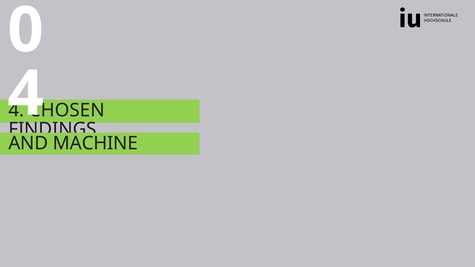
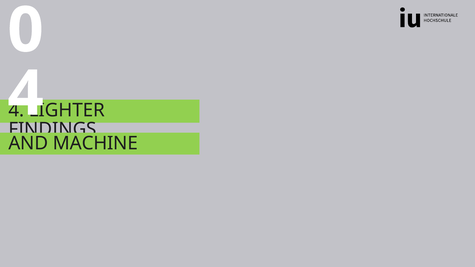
CHOSEN: CHOSEN -> LIGHTER (67, 110)
